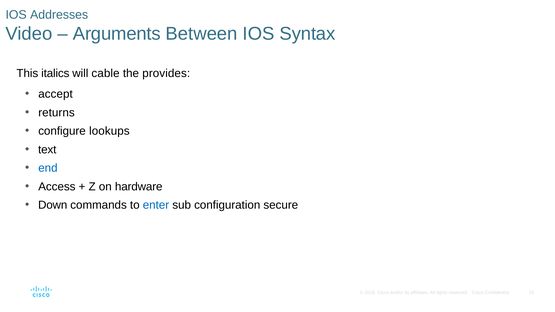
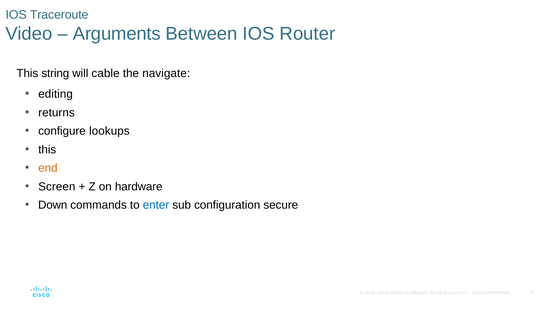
Addresses: Addresses -> Traceroute (59, 15)
Syntax: Syntax -> Router (307, 34)
italics: italics -> string (55, 73)
provides: provides -> navigate (166, 73)
accept: accept -> editing (56, 94)
text: text -> this (47, 150)
end colour: blue -> orange (48, 168)
Access: Access -> Screen (57, 187)
